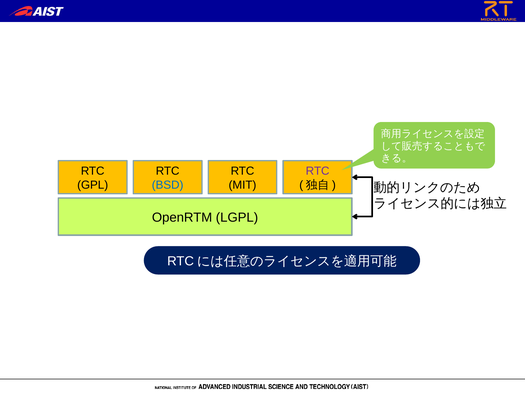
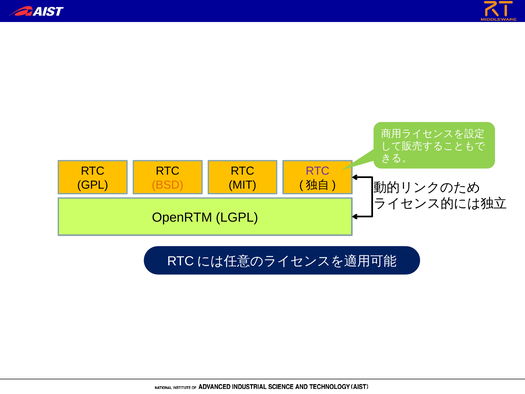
BSD colour: blue -> orange (168, 185)
